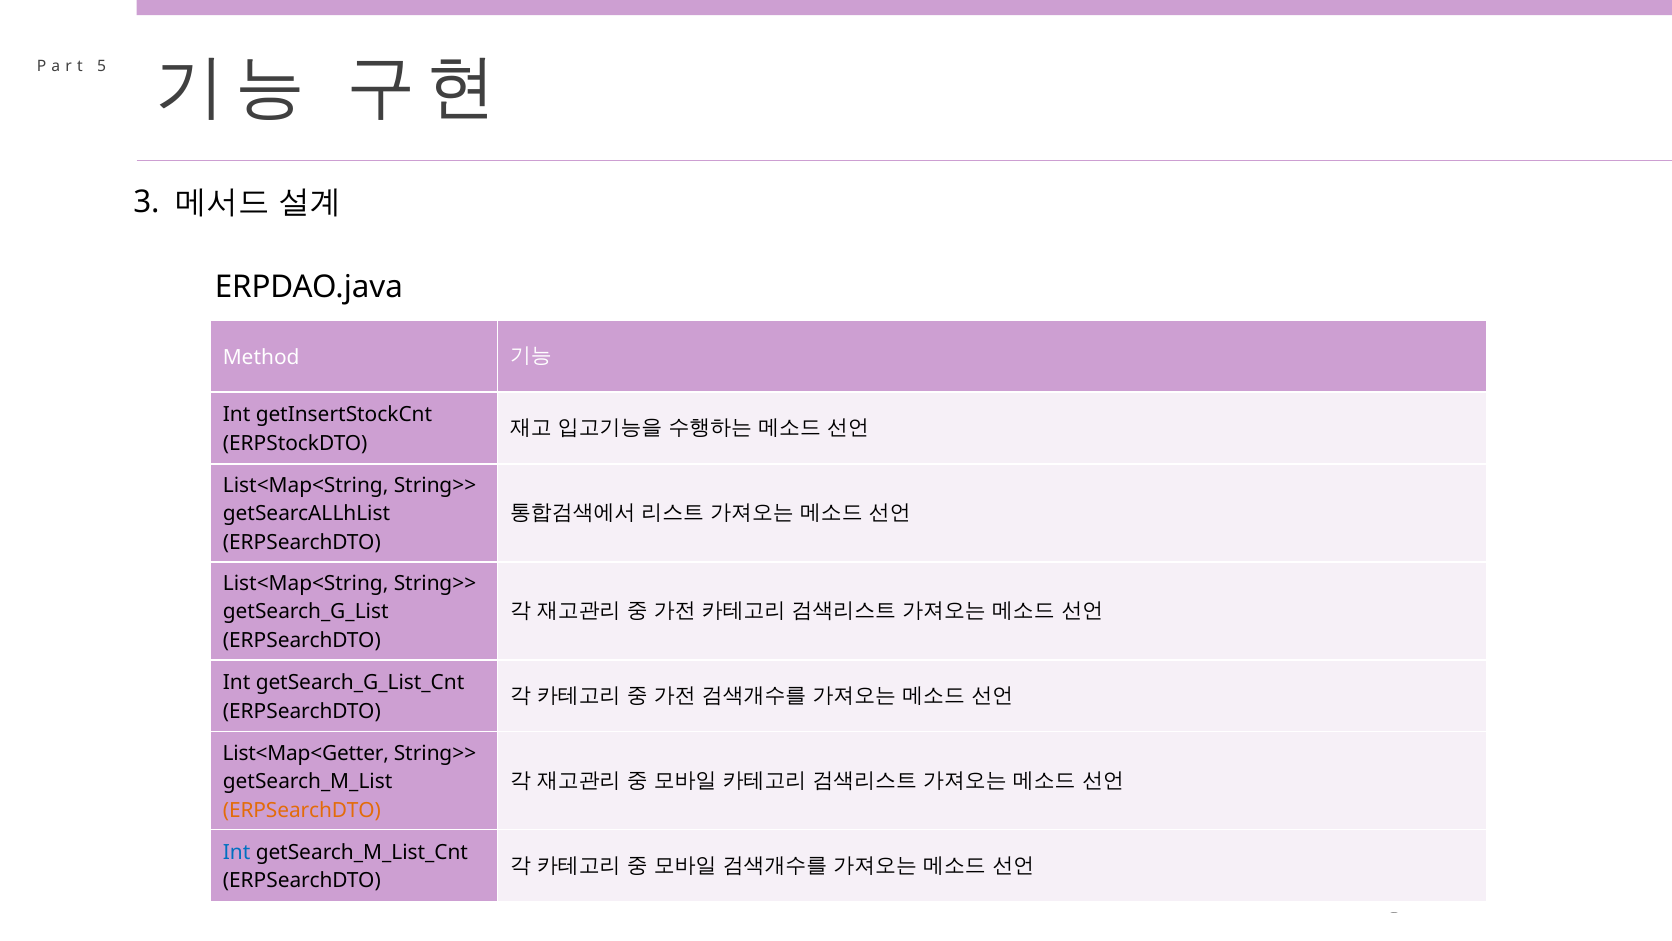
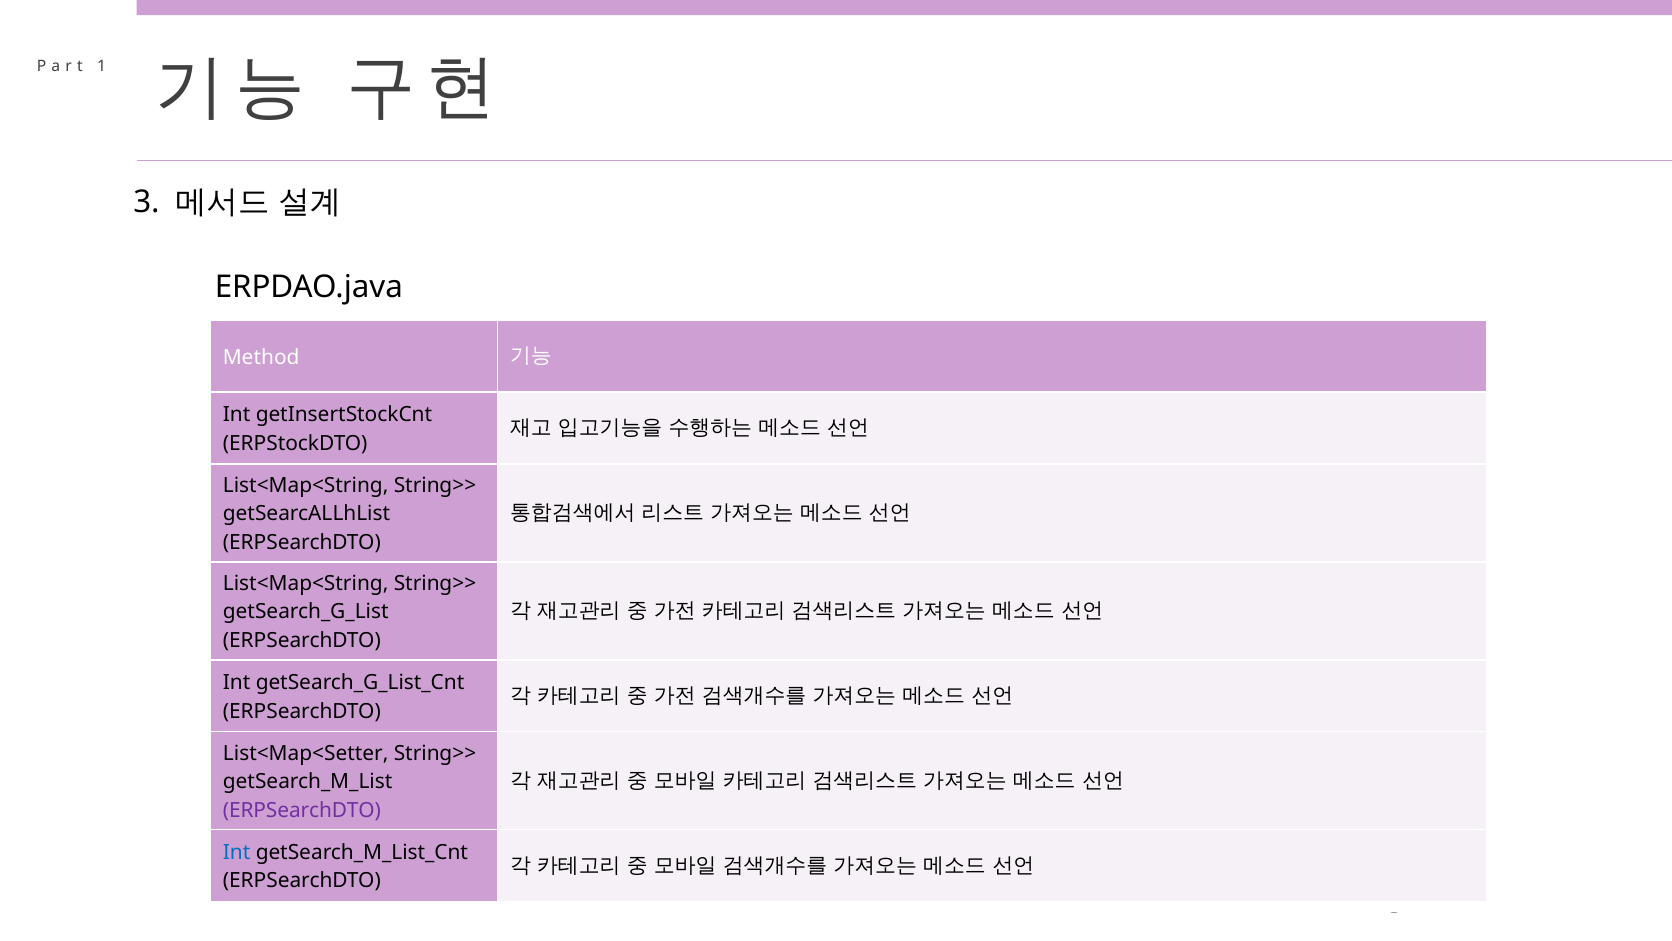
5: 5 -> 1 (102, 66)
List<Map<Getter: List<Map<Getter -> List<Map<Setter (306, 753)
ERPSearchDTO colour: orange -> purple (302, 810)
